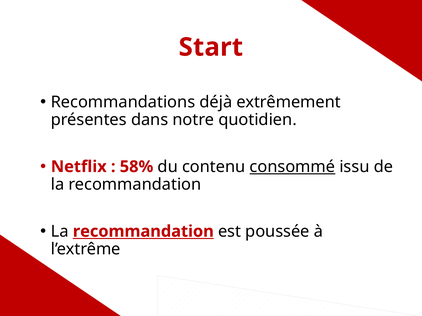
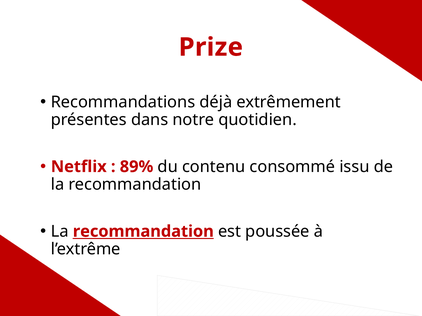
Start: Start -> Prize (211, 47)
58%: 58% -> 89% (137, 167)
consommé underline: present -> none (292, 167)
